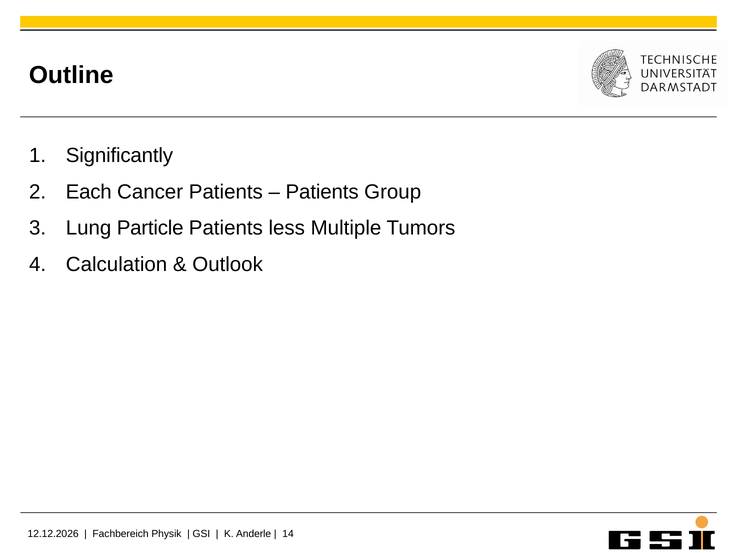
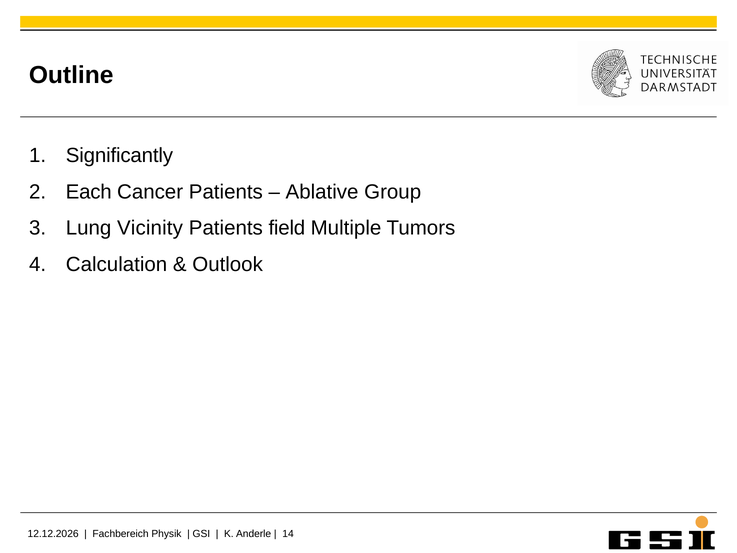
Patients: Patients -> Ablative (322, 192)
Particle: Particle -> Vicinity (150, 228)
less: less -> field (287, 228)
